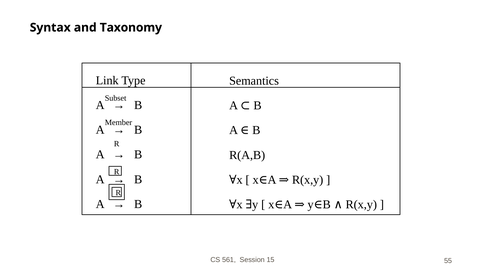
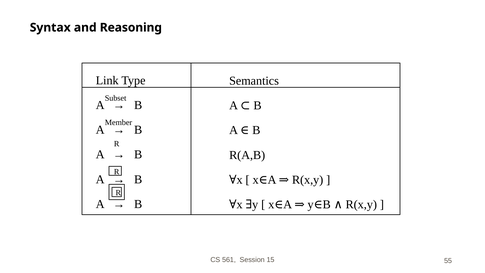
Taxonomy: Taxonomy -> Reasoning (131, 28)
